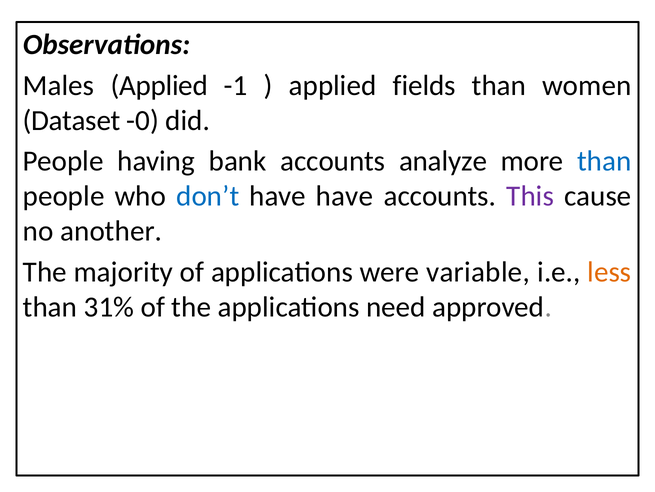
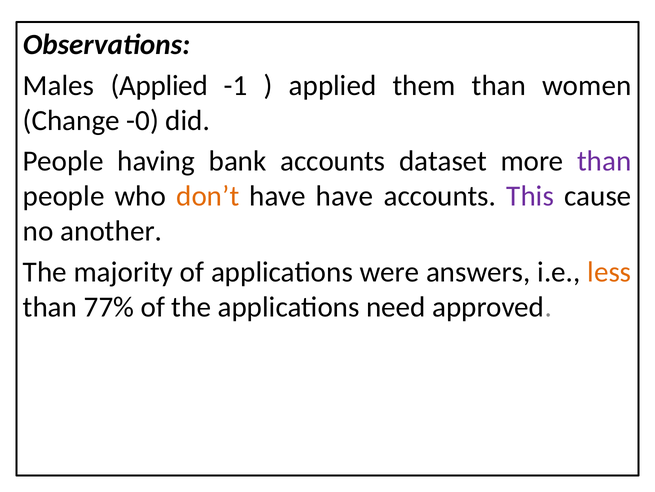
fields: fields -> them (424, 85)
Dataset: Dataset -> Change (71, 120)
analyze: analyze -> dataset (443, 161)
than colour: blue -> purple (604, 161)
don’t colour: blue -> orange (208, 196)
variable: variable -> answers (478, 272)
31%: 31% -> 77% (109, 307)
